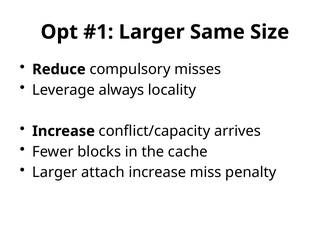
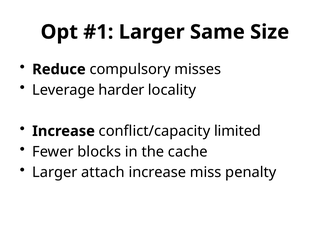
always: always -> harder (121, 90)
arrives: arrives -> limited (238, 131)
